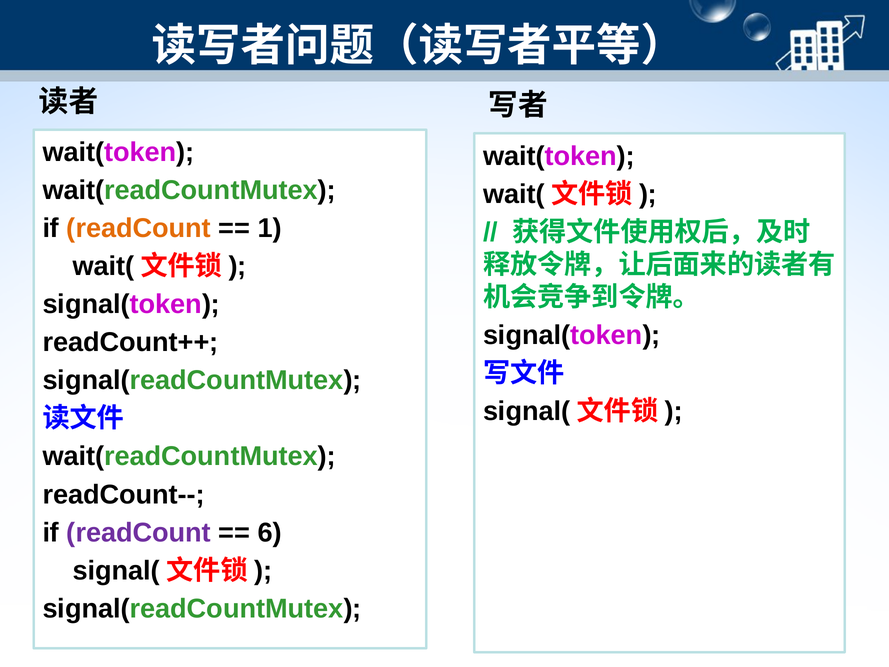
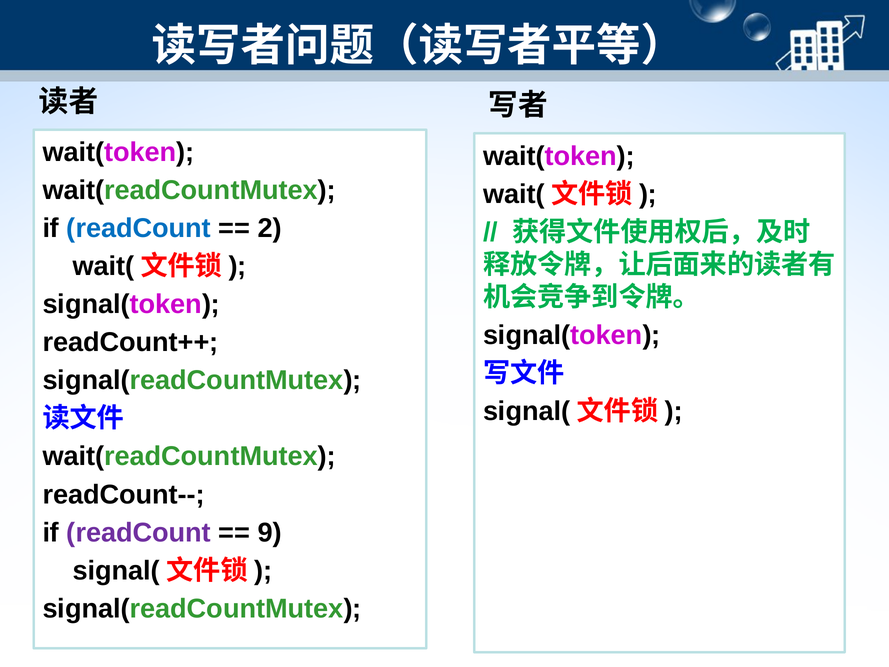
readCount colour: orange -> blue (139, 228)
1: 1 -> 2 (270, 228)
6: 6 -> 9 (270, 532)
